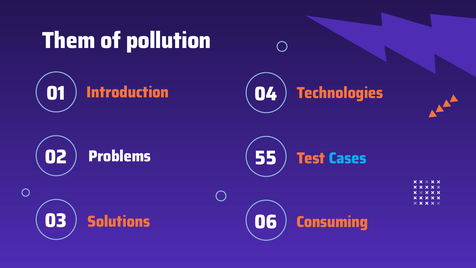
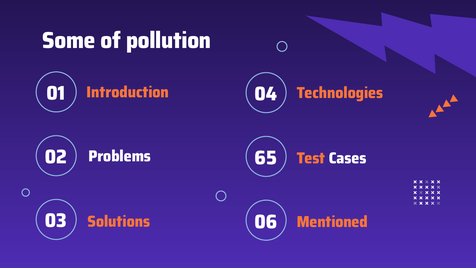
Them: Them -> Some (69, 41)
55: 55 -> 65 (266, 158)
Cases colour: light blue -> white (348, 158)
Consuming: Consuming -> Mentioned (332, 222)
